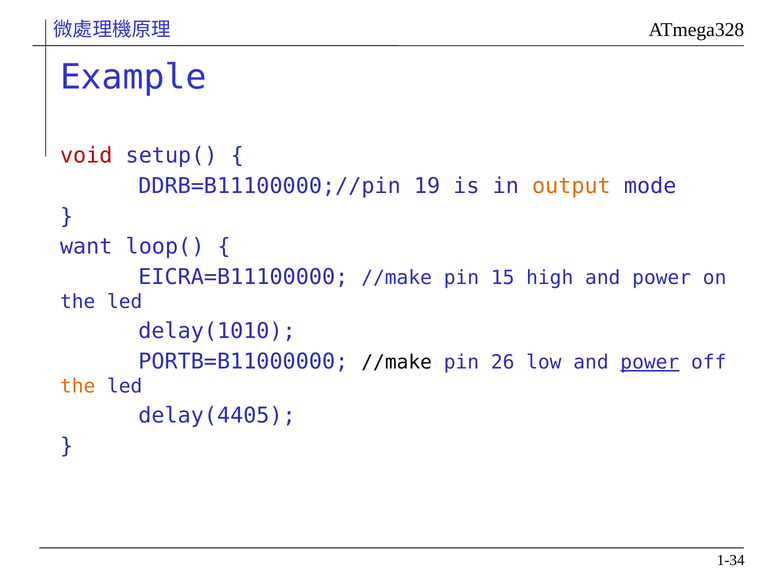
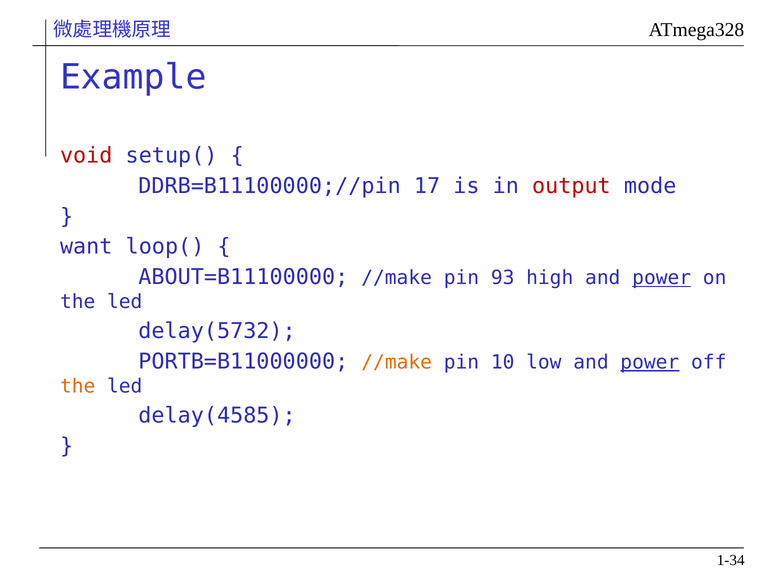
19: 19 -> 17 (427, 186)
output colour: orange -> red (571, 186)
EICRA=B11100000: EICRA=B11100000 -> ABOUT=B11100000 (243, 277)
15: 15 -> 93 (503, 278)
power underline: none -> present (662, 278)
delay(1010: delay(1010 -> delay(5732 (217, 331)
//make colour: black -> orange (397, 362)
26: 26 -> 10 (503, 362)
delay(4405: delay(4405 -> delay(4585 (217, 416)
